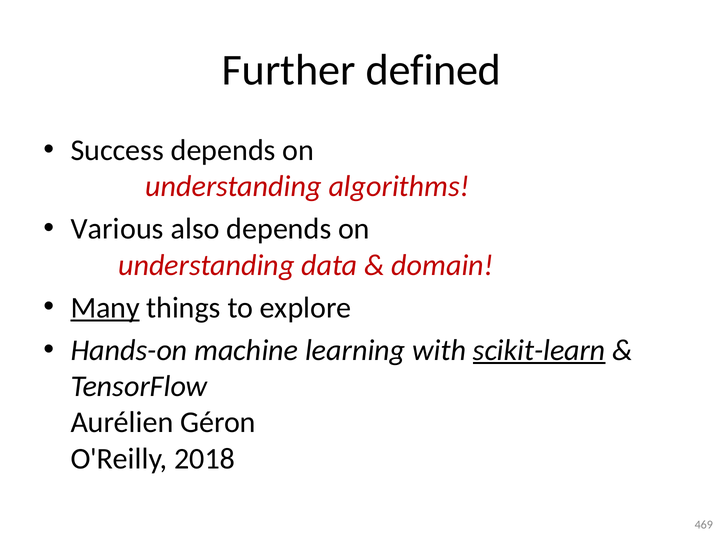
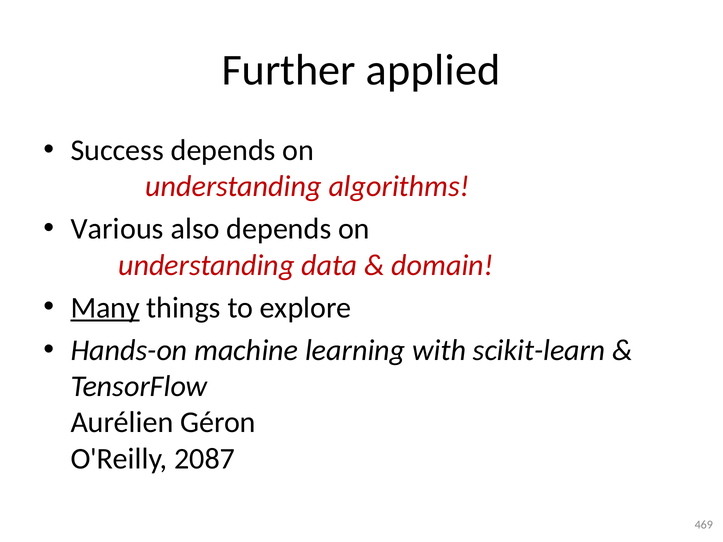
defined: defined -> applied (433, 70)
scikit-learn underline: present -> none (539, 350)
2018: 2018 -> 2087 (205, 459)
